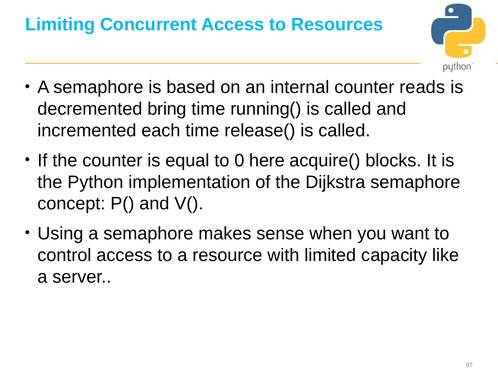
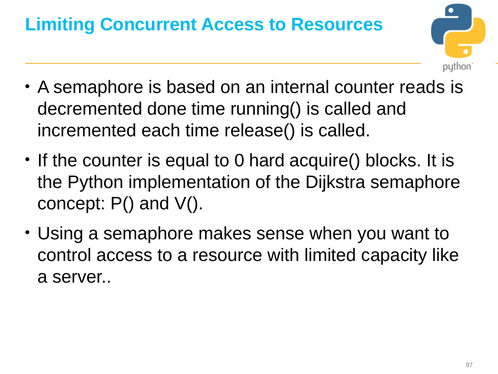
bring: bring -> done (167, 109)
here: here -> hard (267, 160)
